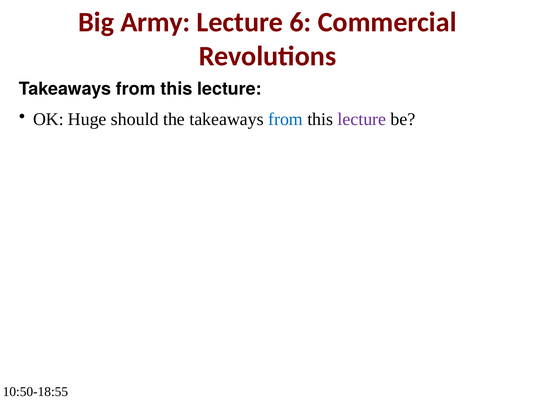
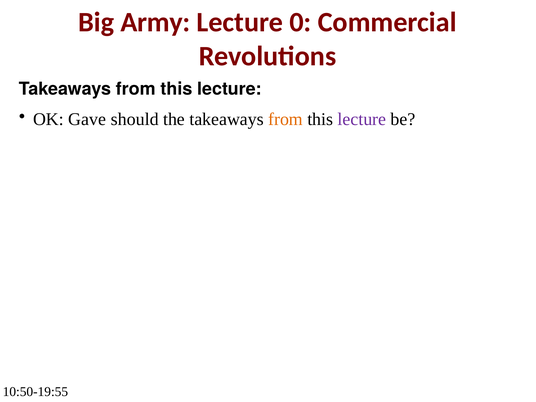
6: 6 -> 0 (300, 22)
Huge: Huge -> Gave (87, 119)
from colour: blue -> orange (286, 119)
10:50-18:55: 10:50-18:55 -> 10:50-19:55 (35, 392)
